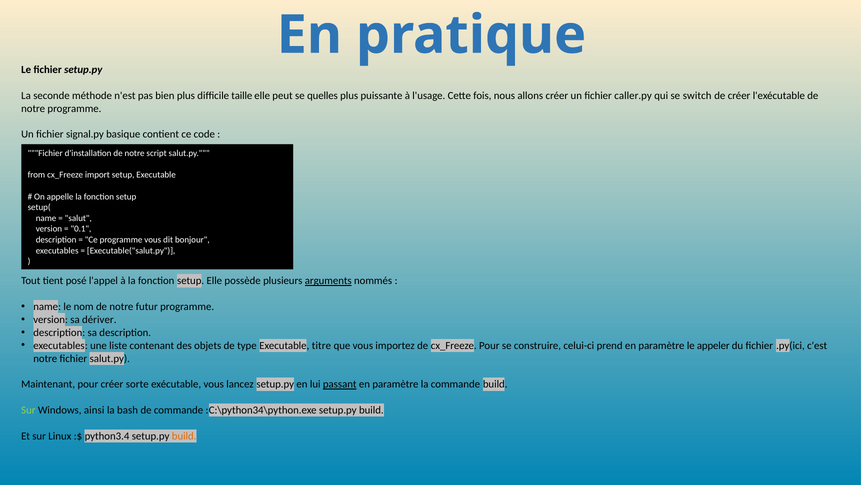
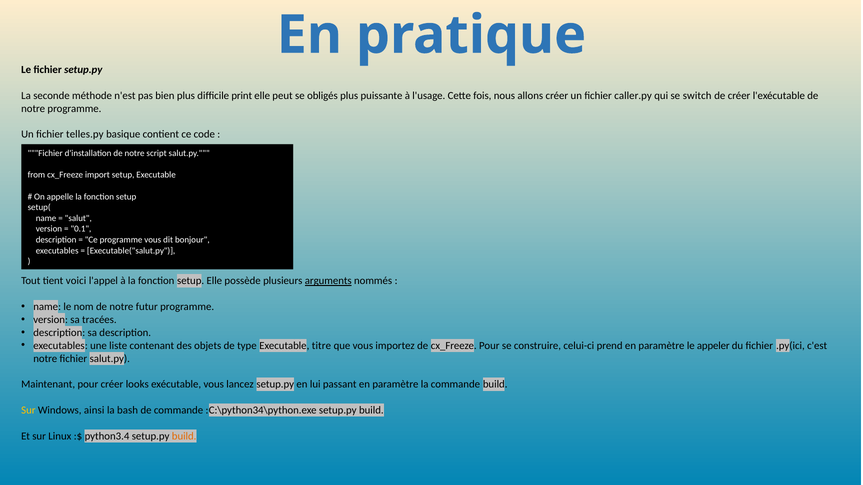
taille: taille -> print (242, 96)
quelles: quelles -> obligés (322, 96)
signal.py: signal.py -> telles.py (85, 135)
posé: posé -> voici (76, 281)
dériver: dériver -> tracées (99, 320)
sorte: sorte -> looks (137, 385)
passant underline: present -> none (340, 385)
Sur colour: light green -> yellow (28, 411)
